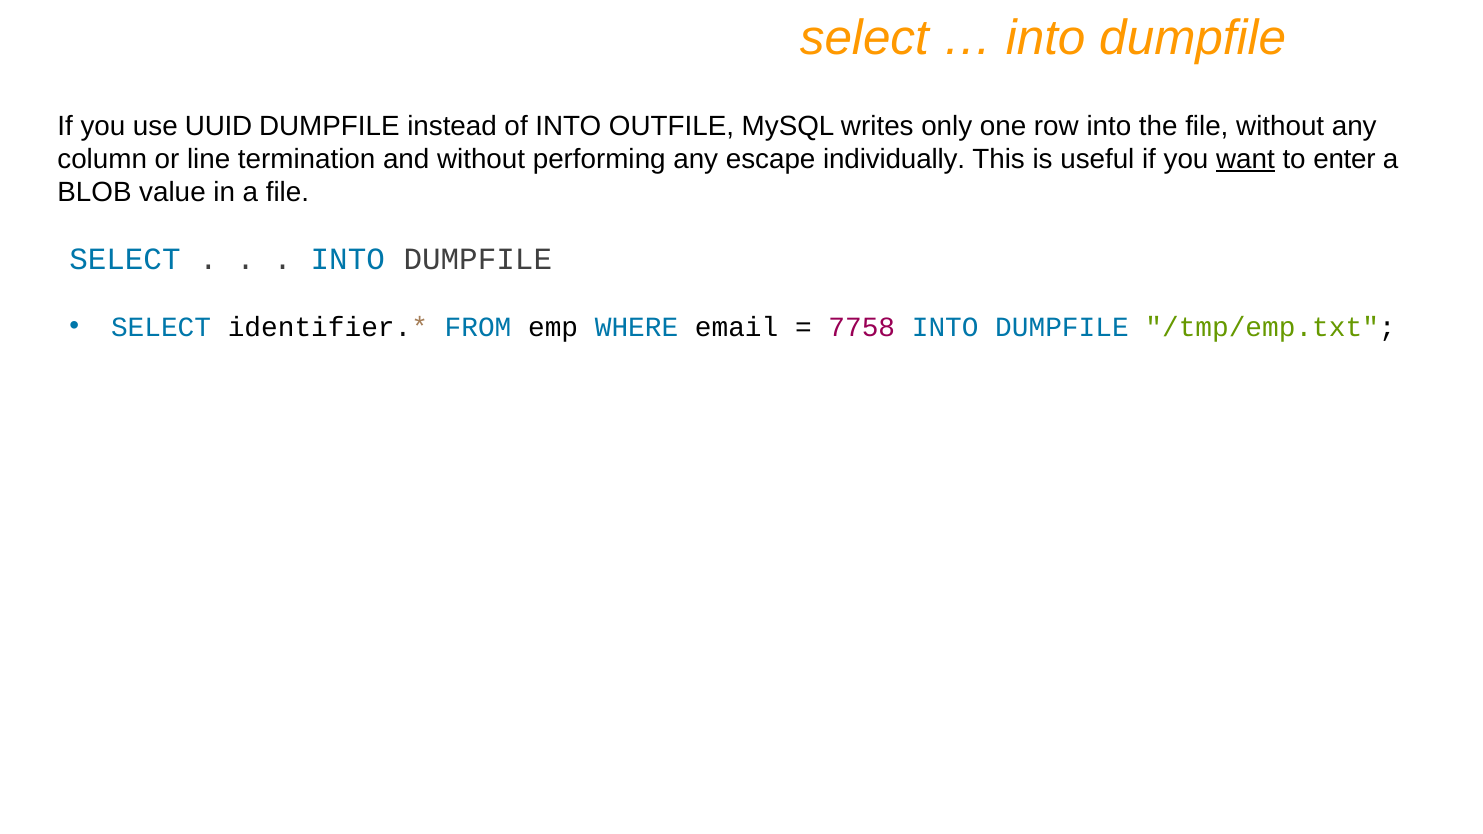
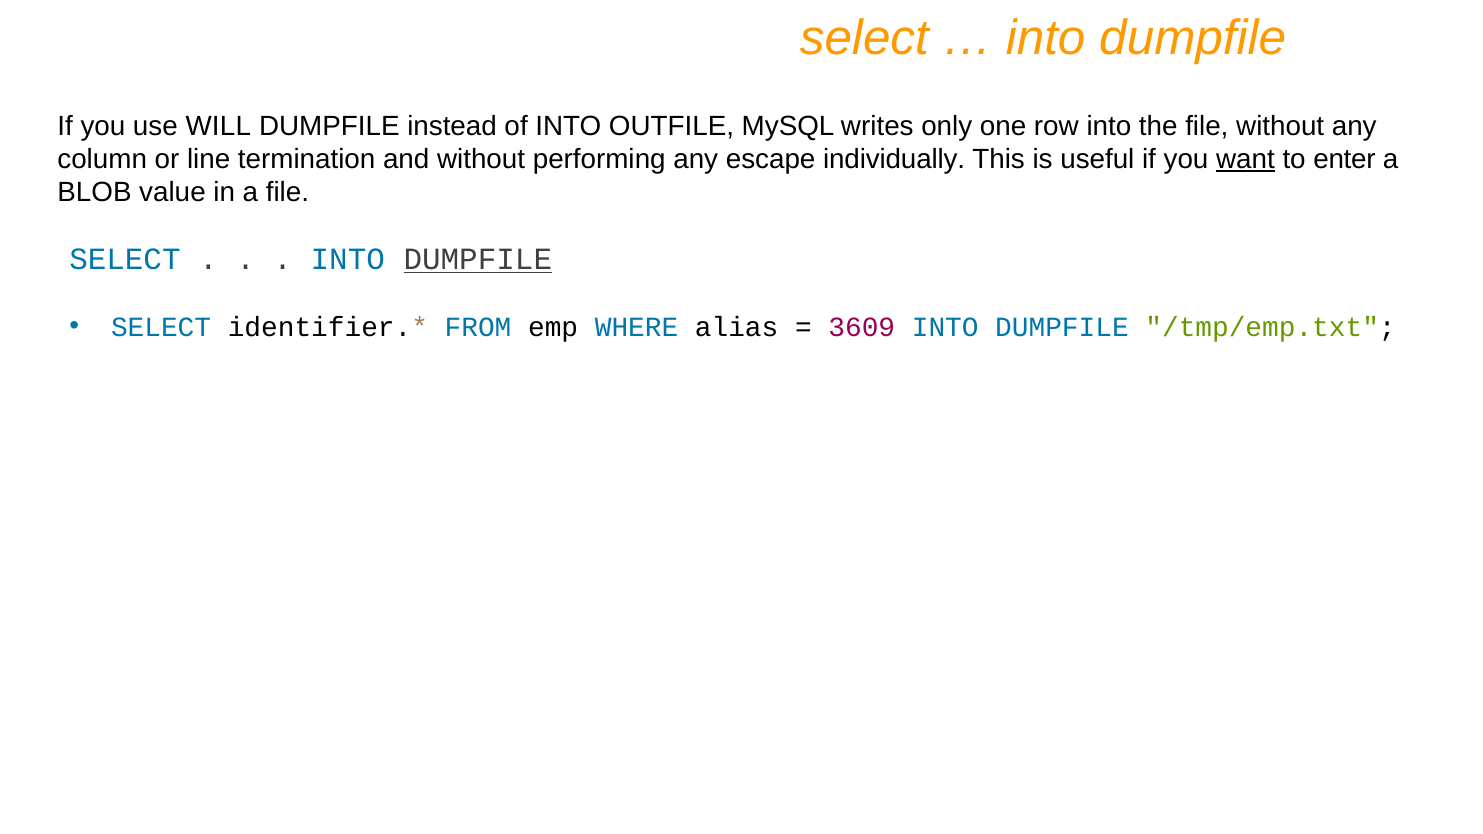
UUID: UUID -> WILL (218, 126)
DUMPFILE underline: none -> present (478, 259)
email: email -> alias (737, 327)
7758: 7758 -> 3609 (862, 327)
